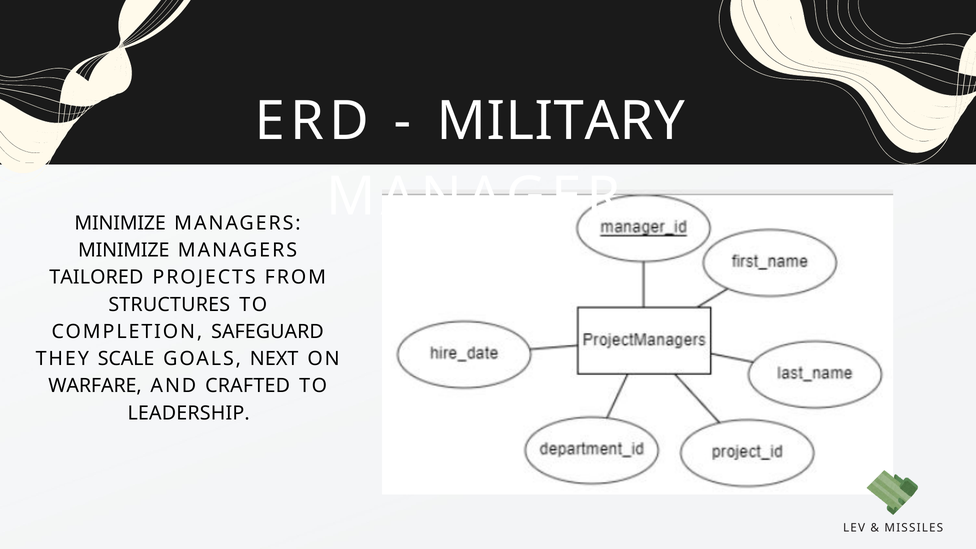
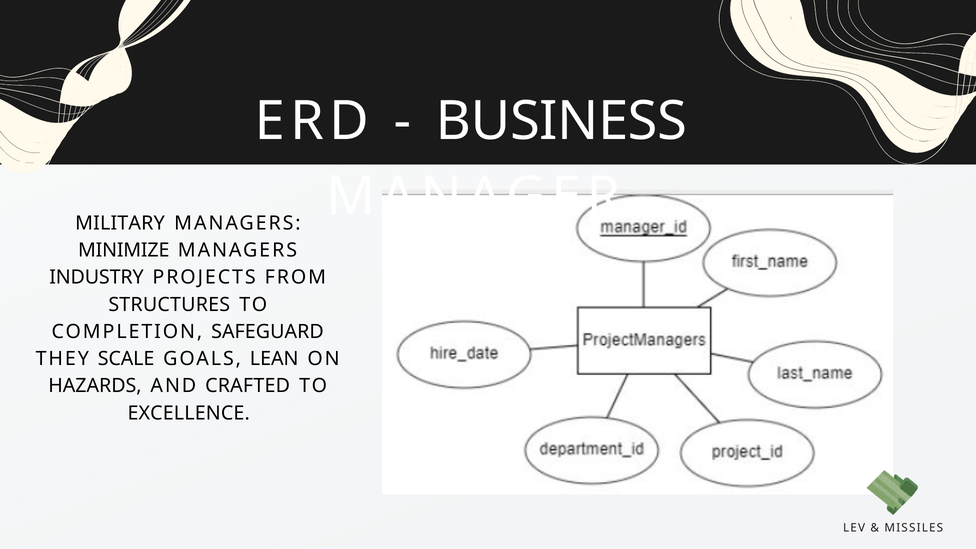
MILITARY: MILITARY -> BUSINESS (561, 121)
MINIMIZE: MINIMIZE -> MILITARY (120, 223)
TAILORED: TAILORED -> INDUSTRY (96, 277)
NEXT: NEXT -> LEAN (274, 359)
WARFARE: WARFARE -> HAZARDS (95, 386)
LEADERSHIP: LEADERSHIP -> EXCELLENCE (189, 413)
